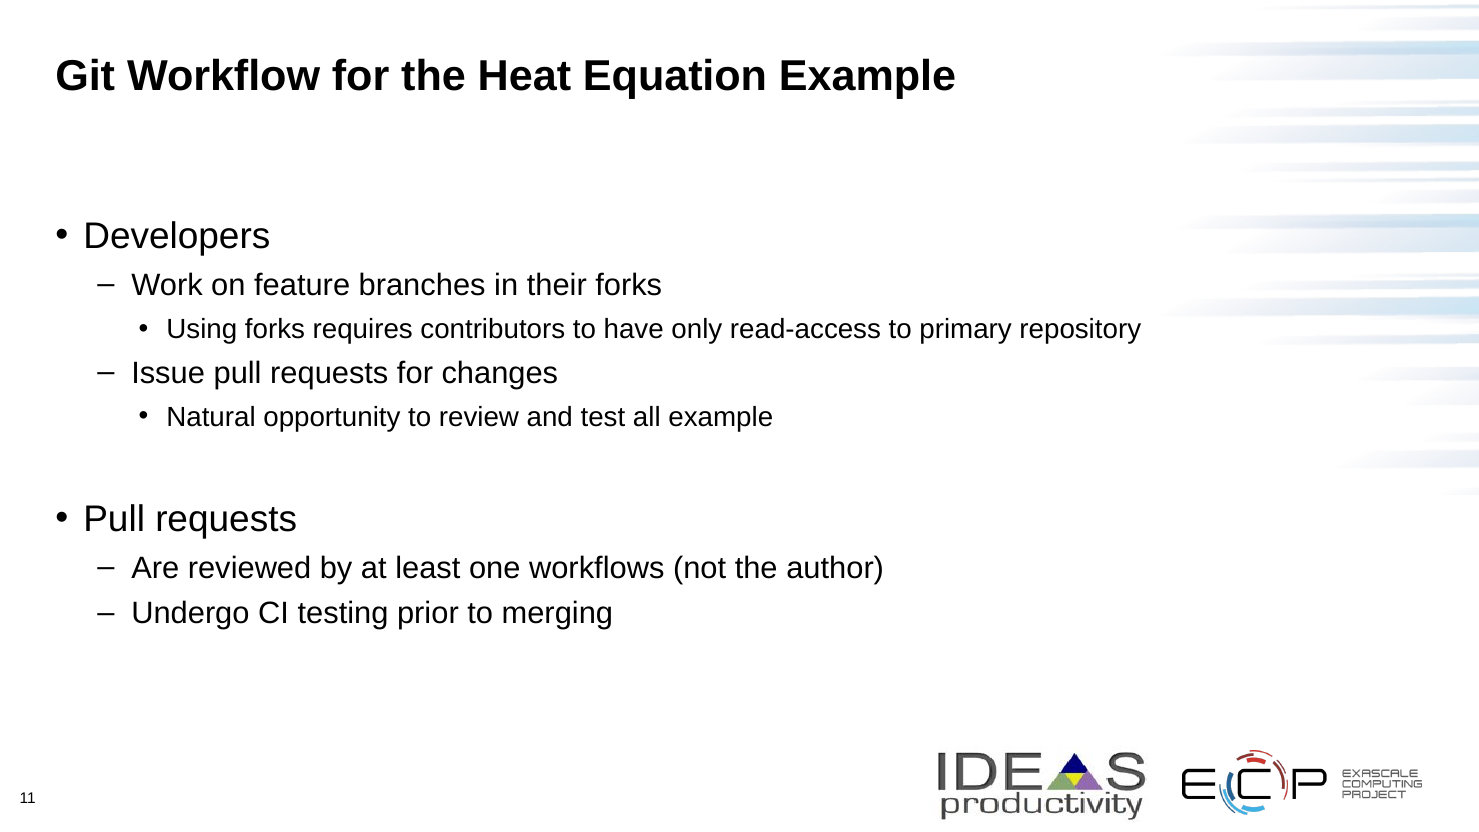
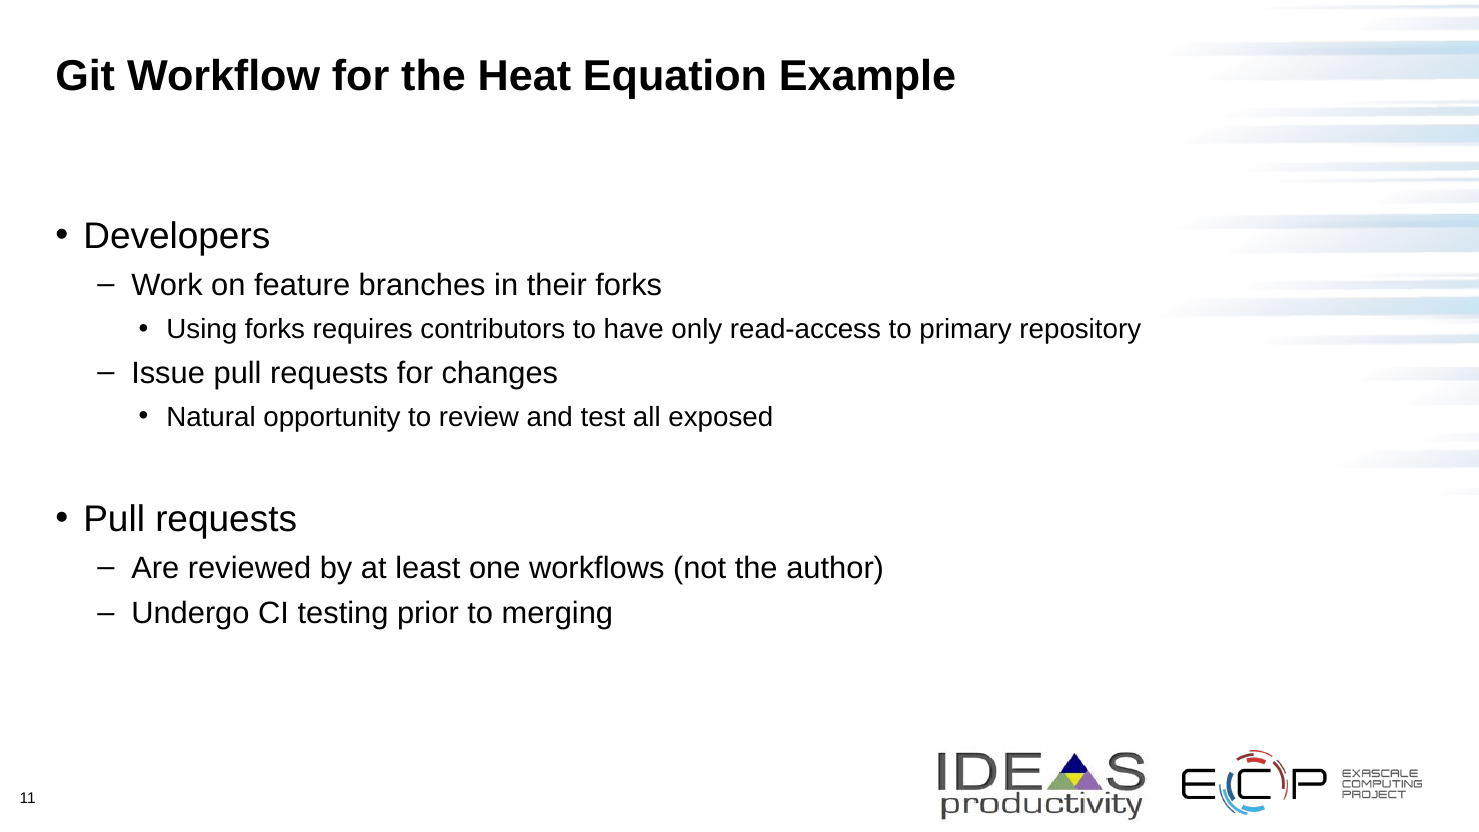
all example: example -> exposed (721, 417)
